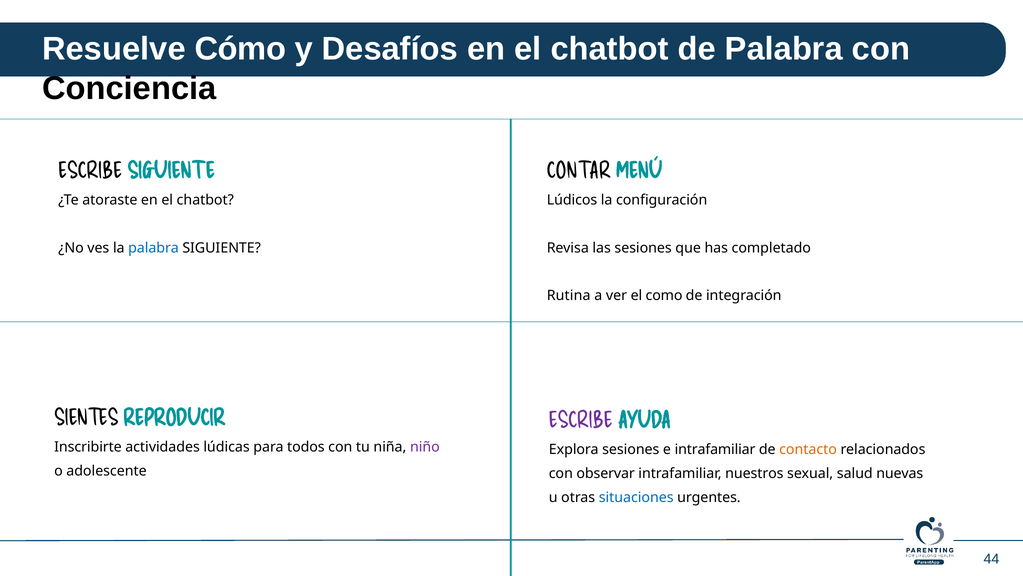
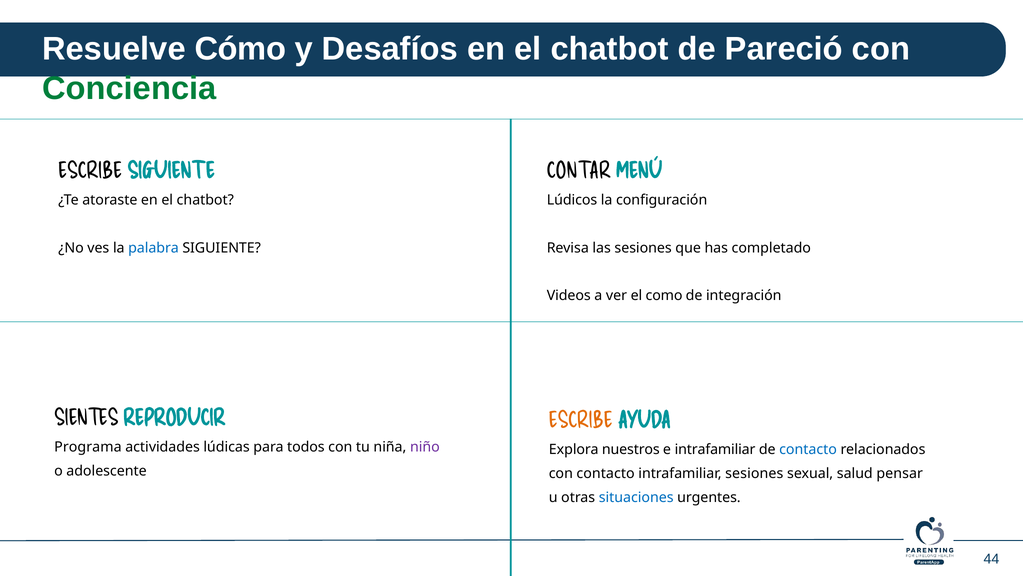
de Palabra: Palabra -> Pareció (784, 49)
Conciencia colour: black -> green (129, 88)
Rutina: Rutina -> Videos (569, 295)
ESCRIBE colour: purple -> orange (581, 420)
Inscribirte: Inscribirte -> Programa (88, 447)
Explora sesiones: sesiones -> nuestros (631, 449)
contacto colour: orange -> blue (808, 449)
con observar: observar -> contacto (606, 473)
intrafamiliar nuestros: nuestros -> sesiones (754, 473)
nuevas: nuevas -> pensar (900, 473)
